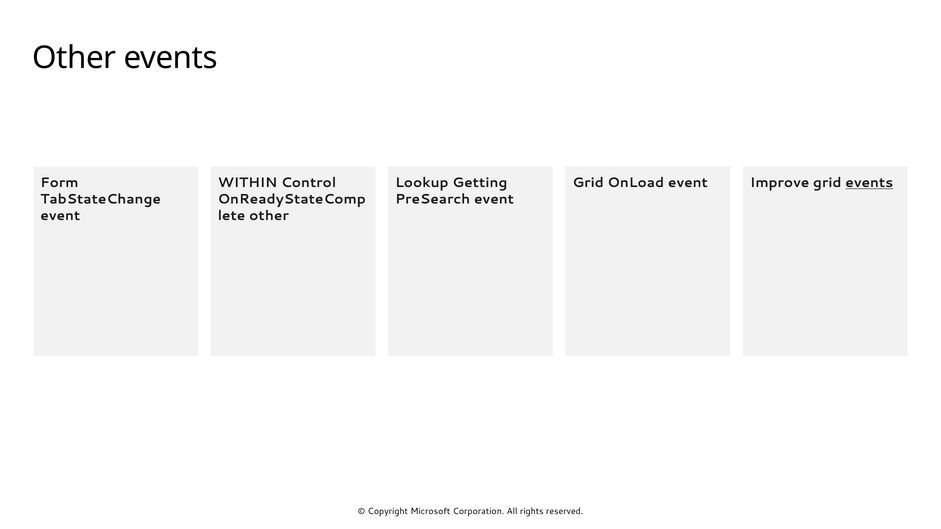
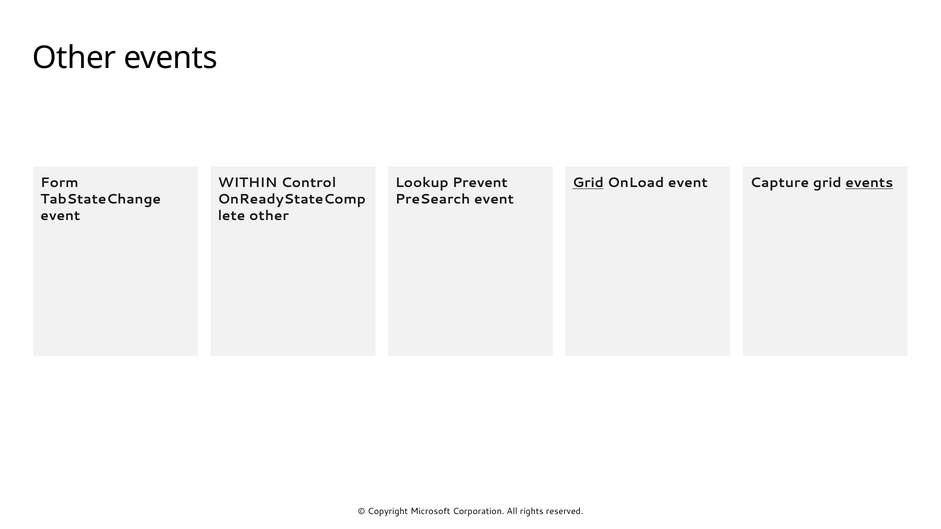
Getting: Getting -> Prevent (480, 183)
Grid underline: none -> present (588, 183)
Improve: Improve -> Capture (780, 183)
